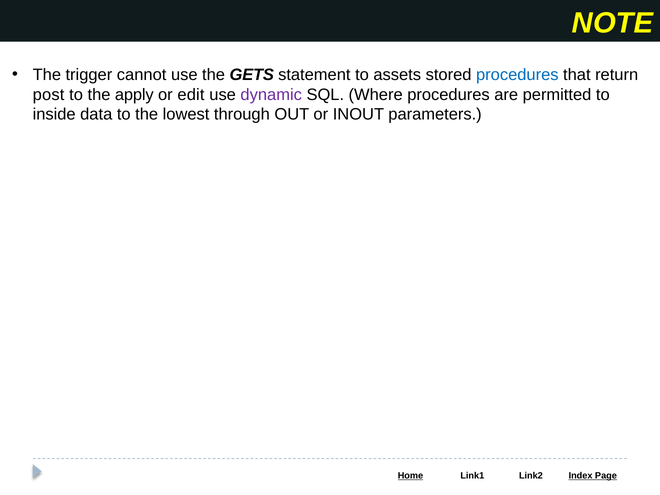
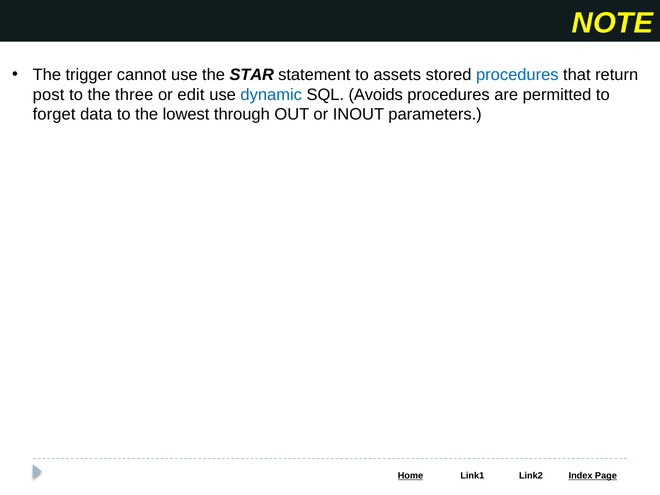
GETS: GETS -> STAR (252, 75)
apply: apply -> three (134, 95)
dynamic colour: purple -> blue (271, 95)
Where: Where -> Avoids (376, 95)
inside: inside -> forget (54, 114)
